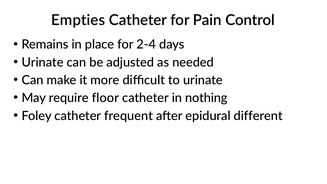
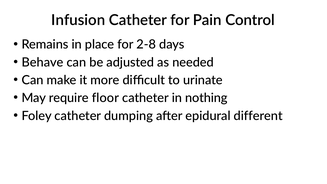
Empties: Empties -> Infusion (78, 20)
2-4: 2-4 -> 2-8 (146, 45)
Urinate: Urinate -> Behave (43, 62)
frequent: frequent -> dumping (128, 116)
